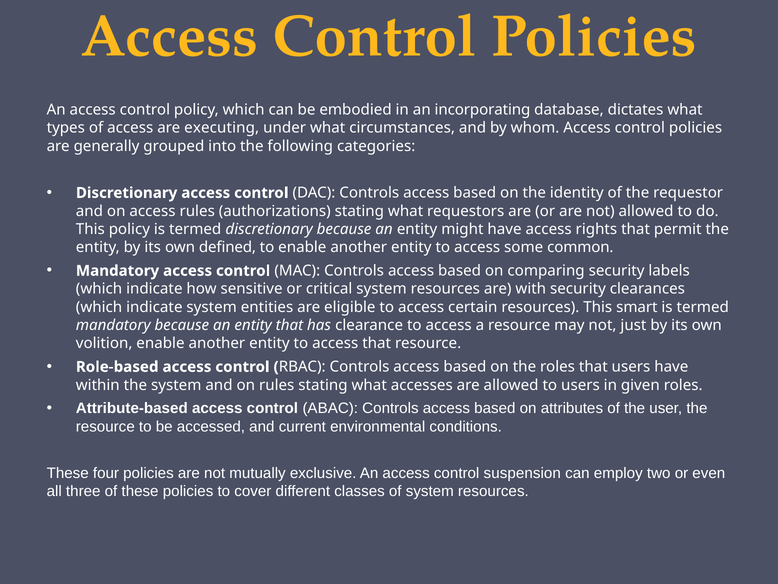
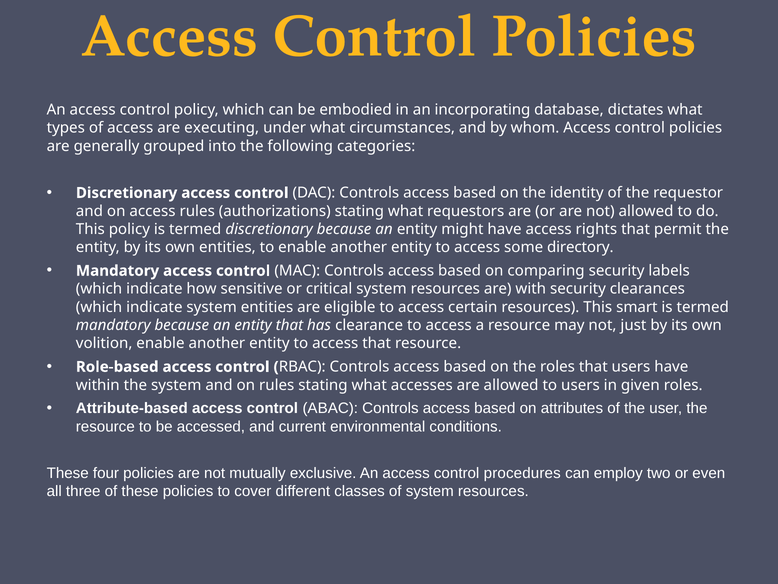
own defined: defined -> entities (227, 247)
common: common -> directory (580, 247)
suspension: suspension -> procedures (522, 473)
